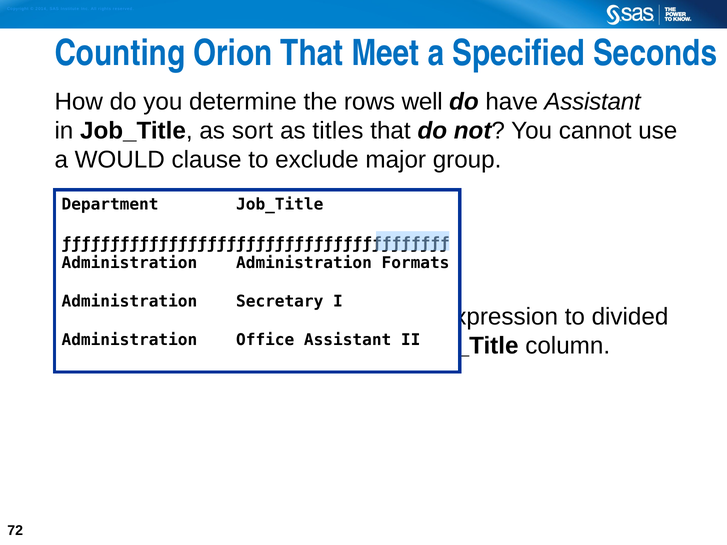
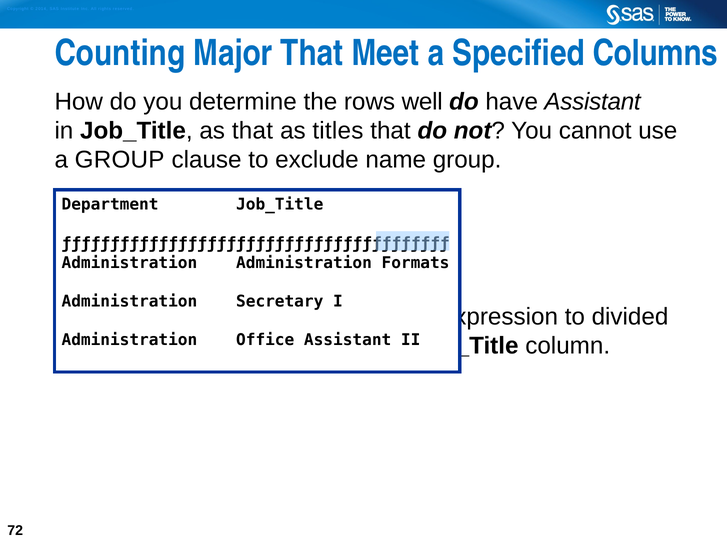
Orion: Orion -> Major (233, 53)
Seconds: Seconds -> Columns (655, 53)
as sort: sort -> that (252, 131)
a WOULD: WOULD -> GROUP (120, 160)
major: major -> name (396, 160)
